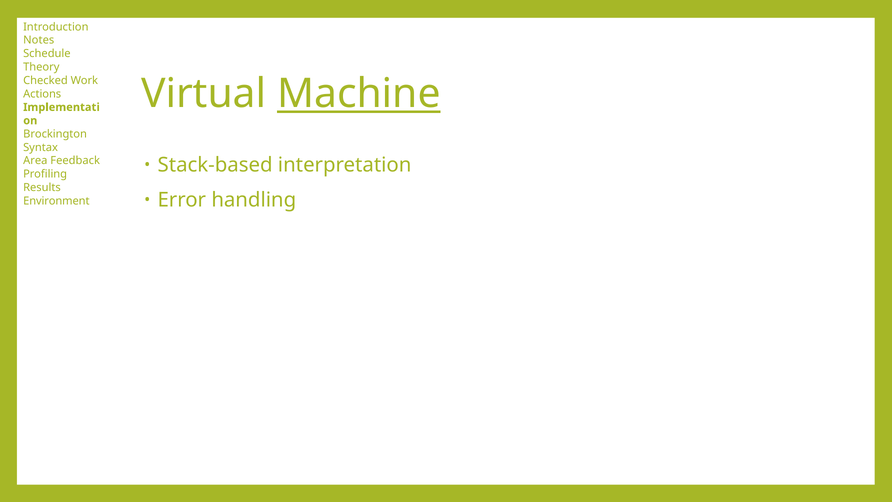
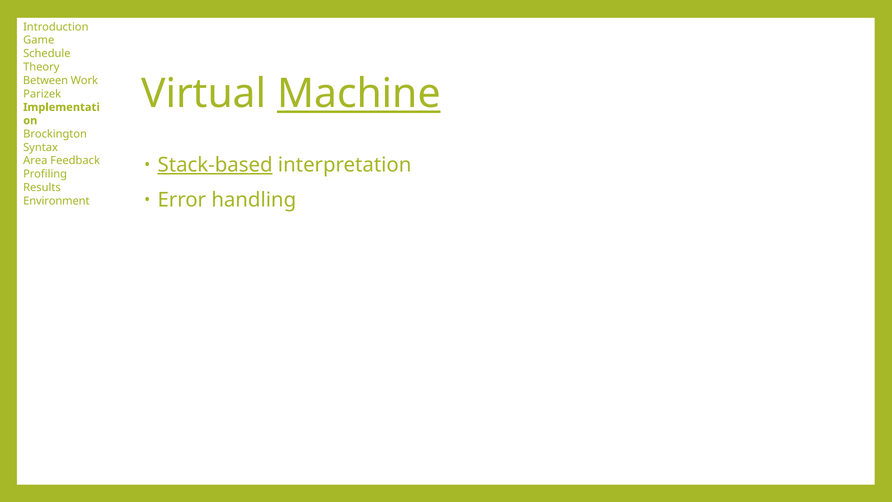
Notes: Notes -> Game (39, 40)
Checked: Checked -> Between (46, 80)
Actions: Actions -> Parizek (42, 94)
Stack-based underline: none -> present (215, 165)
